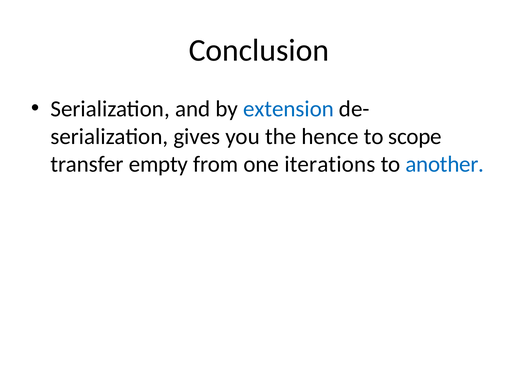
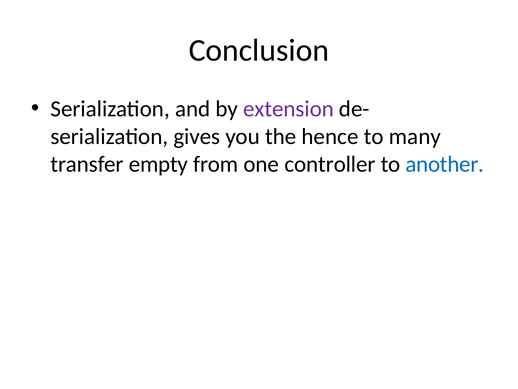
extension colour: blue -> purple (288, 109)
scope: scope -> many (415, 136)
iterations: iterations -> controller (330, 164)
